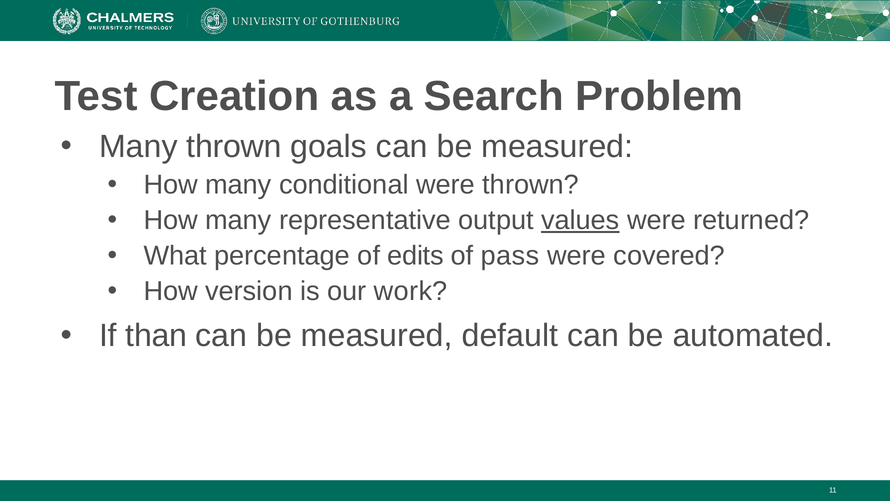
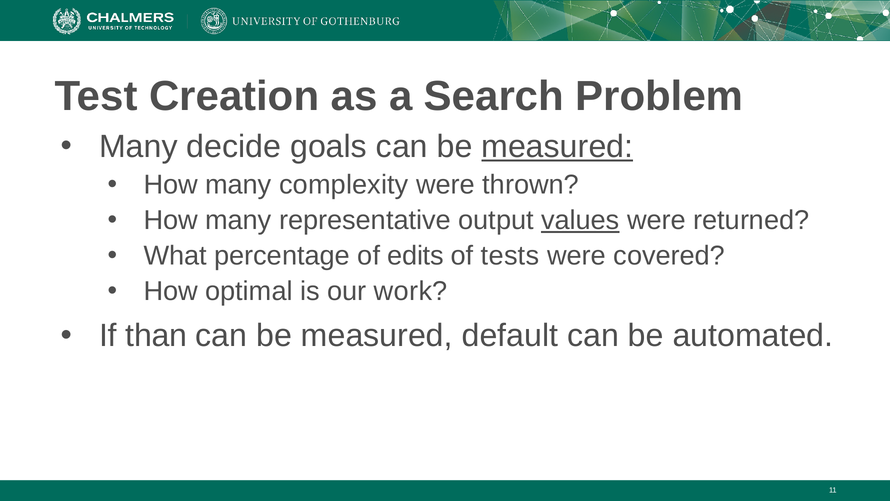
Many thrown: thrown -> decide (234, 146)
measured underline: none -> present (557, 146)
conditional: conditional -> complexity (344, 185)
pass: pass -> tests (510, 256)
version: version -> optimal (249, 291)
